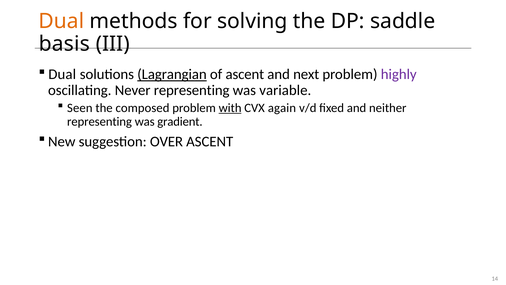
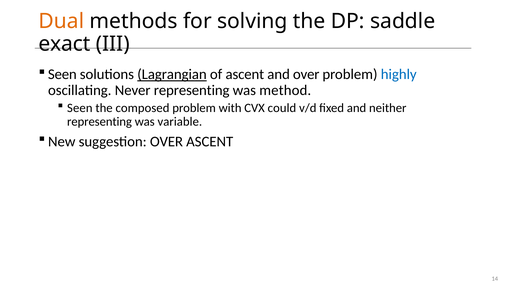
basis: basis -> exact (65, 44)
Dual: Dual -> Seen (62, 74)
and next: next -> over (306, 74)
highly colour: purple -> blue (399, 74)
variable: variable -> method (285, 90)
with underline: present -> none (230, 108)
again: again -> could (282, 108)
gradient: gradient -> variable (180, 121)
